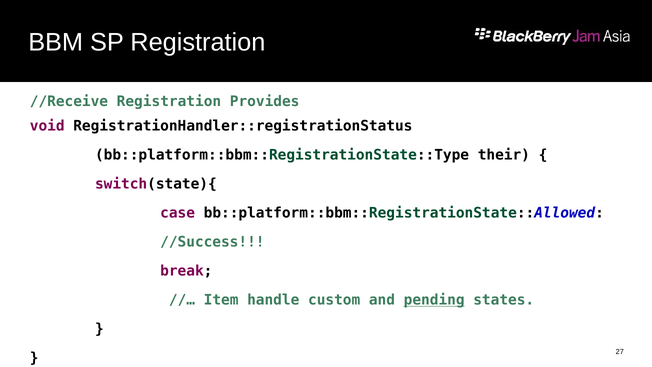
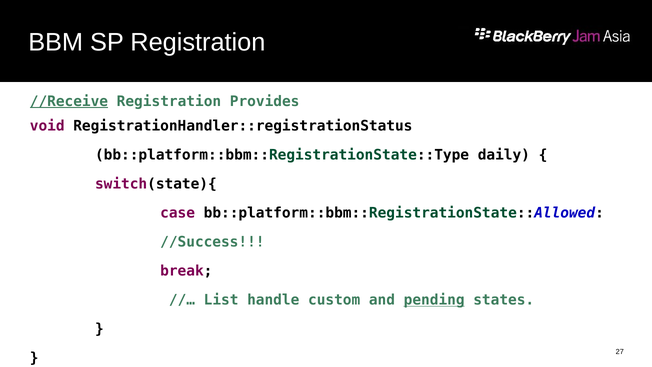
//Receive underline: none -> present (69, 101)
their: their -> daily (504, 155)
Item: Item -> List (221, 300)
